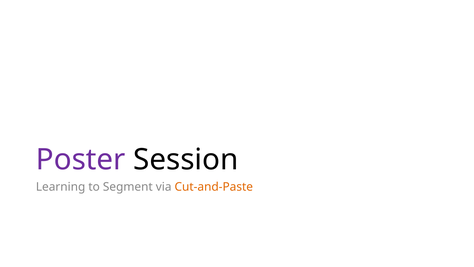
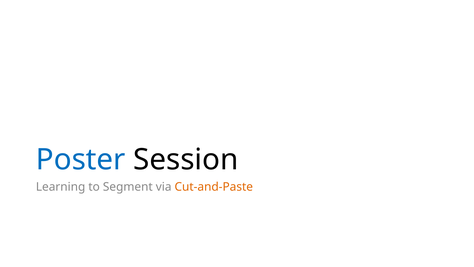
Poster colour: purple -> blue (81, 159)
